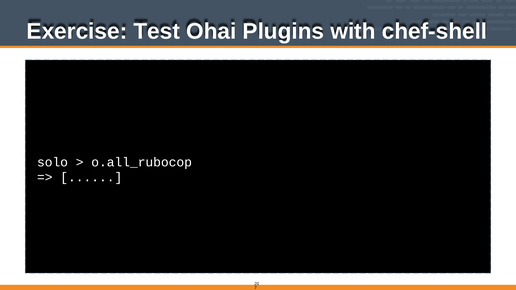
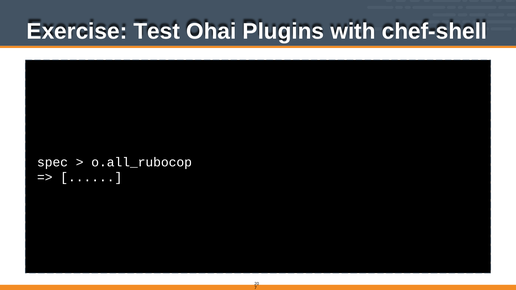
solo: solo -> spec (53, 162)
